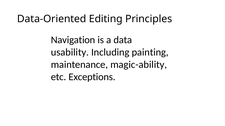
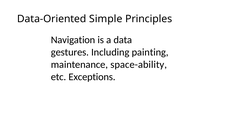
Editing: Editing -> Simple (106, 19)
usability: usability -> gestures (70, 52)
magic-ability: magic-ability -> space-ability (139, 65)
